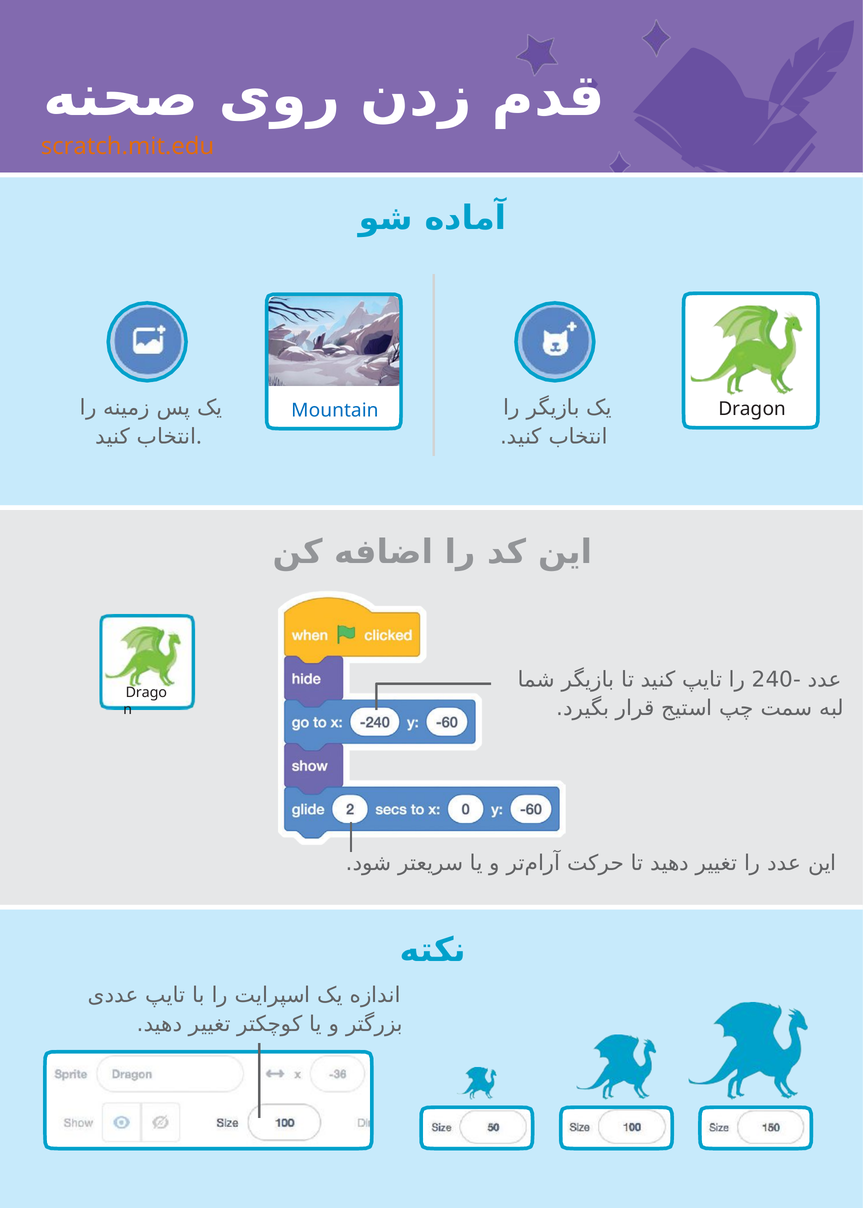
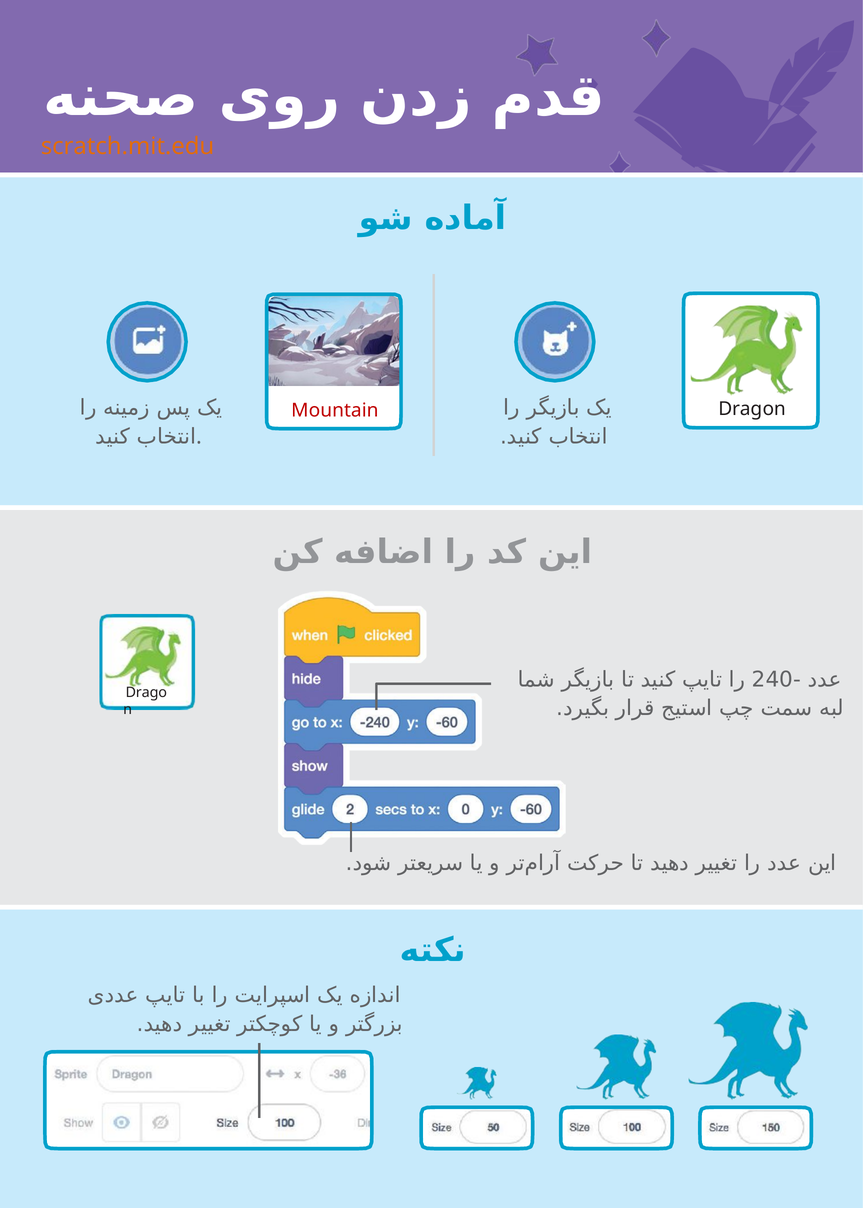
Mountain colour: blue -> red (335, 411)
